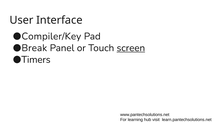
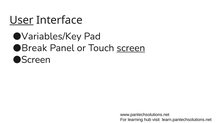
User underline: none -> present (22, 20)
Compiler/Key: Compiler/Key -> Variables/Key (51, 36)
Timers: Timers -> Screen (36, 59)
